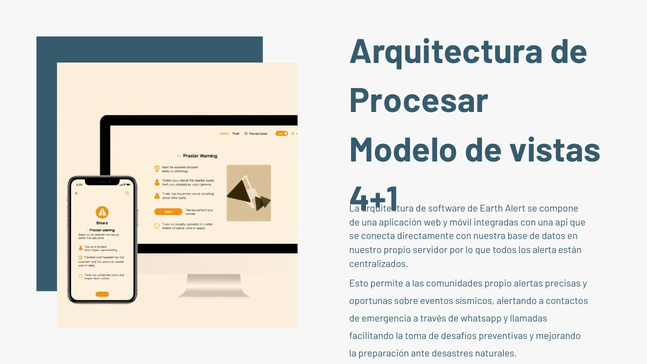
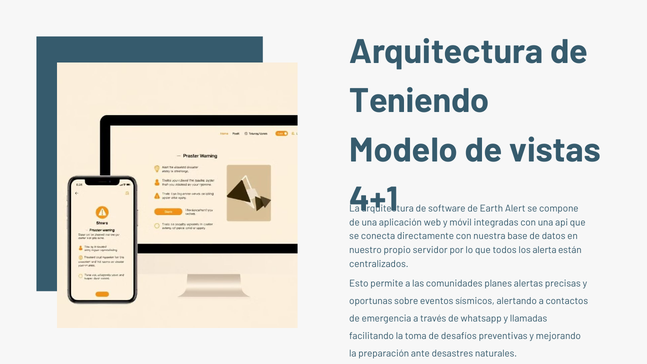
Procesar: Procesar -> Teniendo (419, 101)
comunidades propio: propio -> planes (498, 284)
